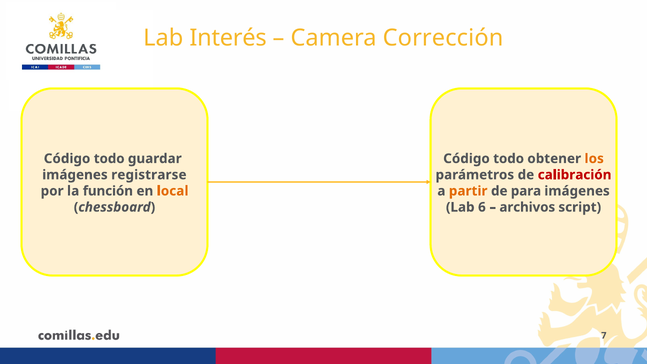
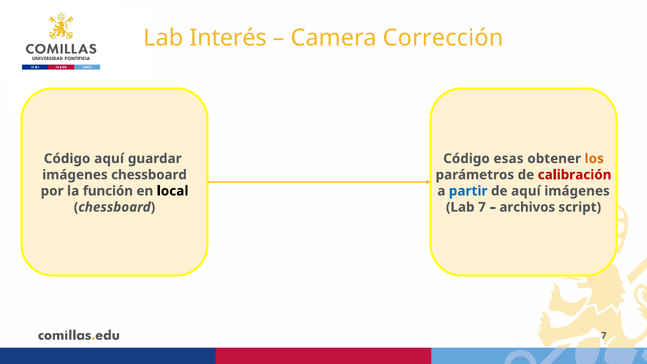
todo: todo -> aquí (109, 159)
todo: todo -> esas (508, 159)
imágenes registrarse: registrarse -> chessboard (149, 175)
local colour: orange -> black (173, 191)
partir colour: orange -> blue (468, 191)
de para: para -> aquí (526, 191)
Lab 6: 6 -> 7 (482, 207)
